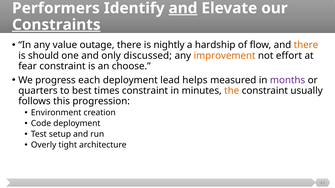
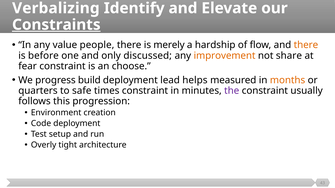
Performers: Performers -> Verbalizing (56, 8)
and underline: present -> none (183, 8)
outage: outage -> people (97, 45)
nightly: nightly -> merely (169, 45)
should: should -> before (43, 56)
effort: effort -> share (289, 56)
each: each -> build (89, 80)
months colour: purple -> orange (288, 80)
best: best -> safe (82, 91)
the colour: orange -> purple (232, 91)
